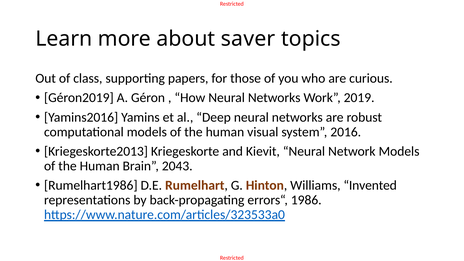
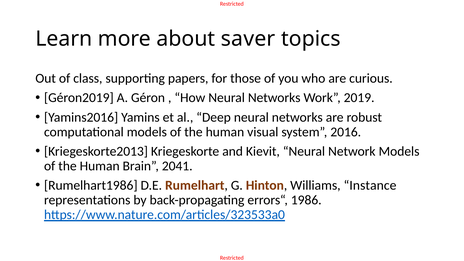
2043: 2043 -> 2041 (177, 166)
Invented: Invented -> Instance (370, 185)
